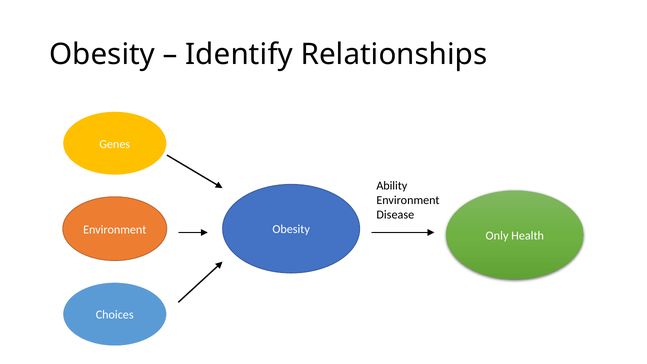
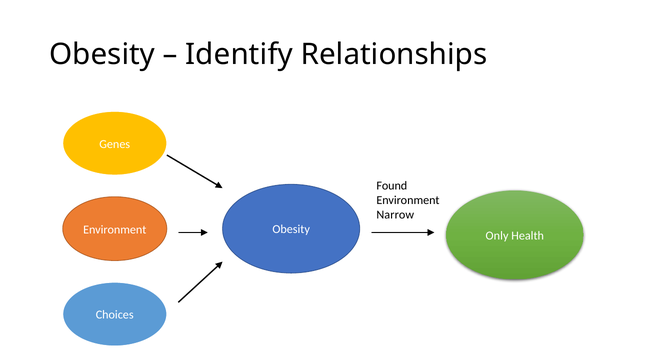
Ability: Ability -> Found (392, 186)
Disease: Disease -> Narrow (395, 215)
